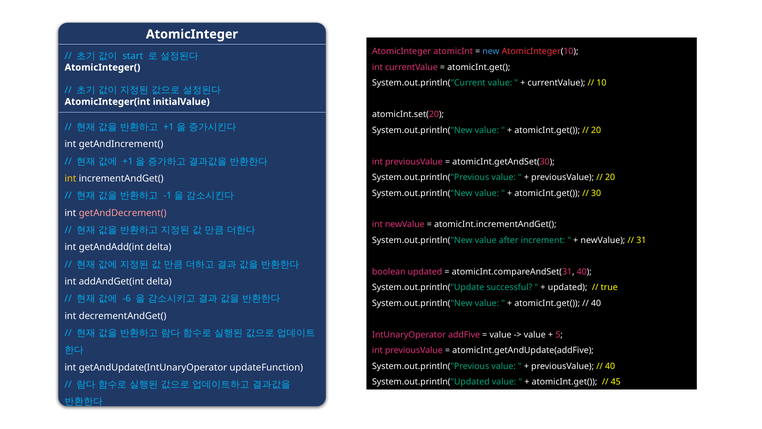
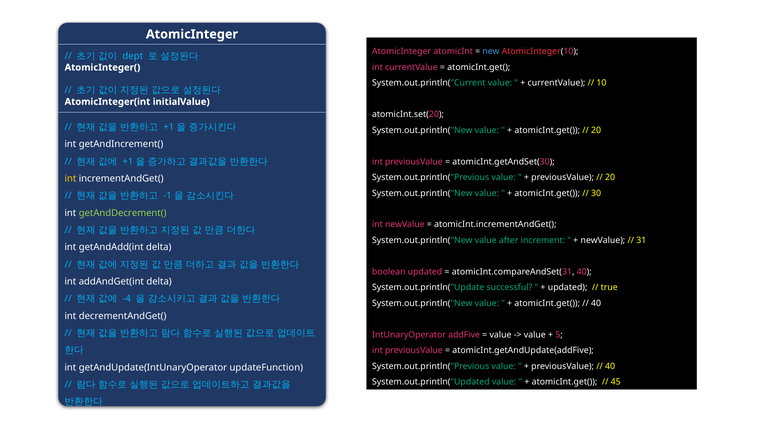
start: start -> dept (133, 56)
getAndDecrement( colour: pink -> light green (123, 213)
-6: -6 -> -4 (127, 298)
